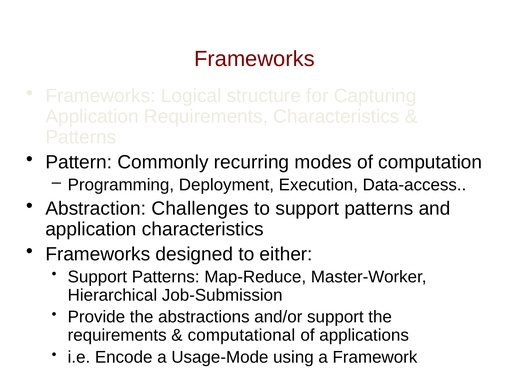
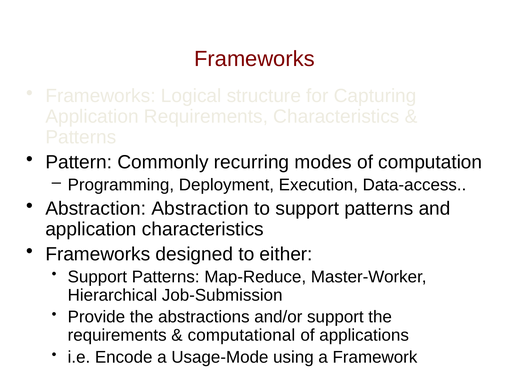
Abstraction Challenges: Challenges -> Abstraction (200, 209)
